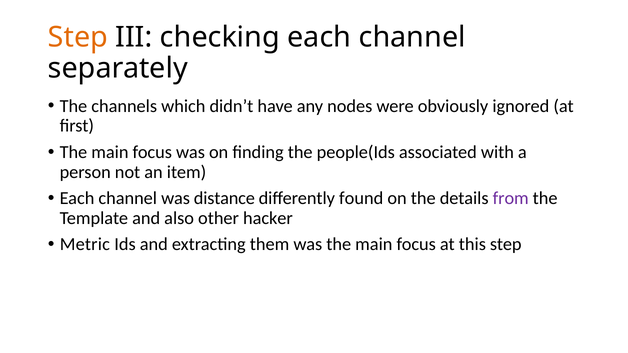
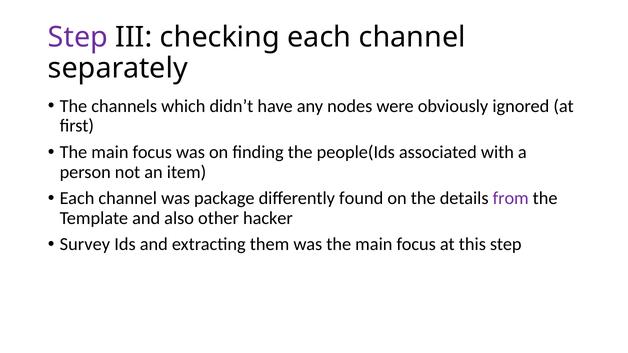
Step colour: orange -> purple (78, 37)
distance: distance -> package (224, 198)
Metric: Metric -> Survey (85, 245)
